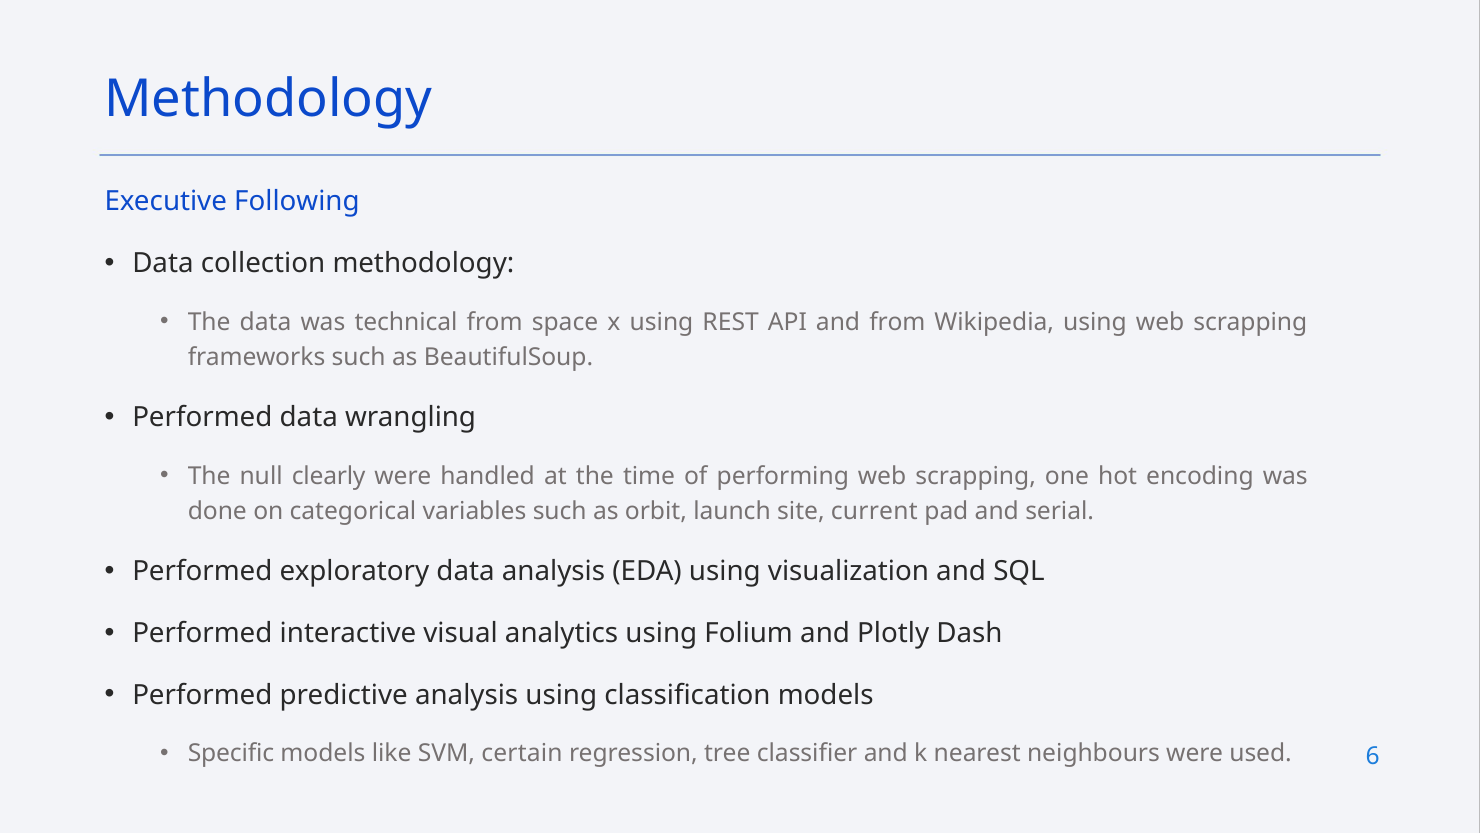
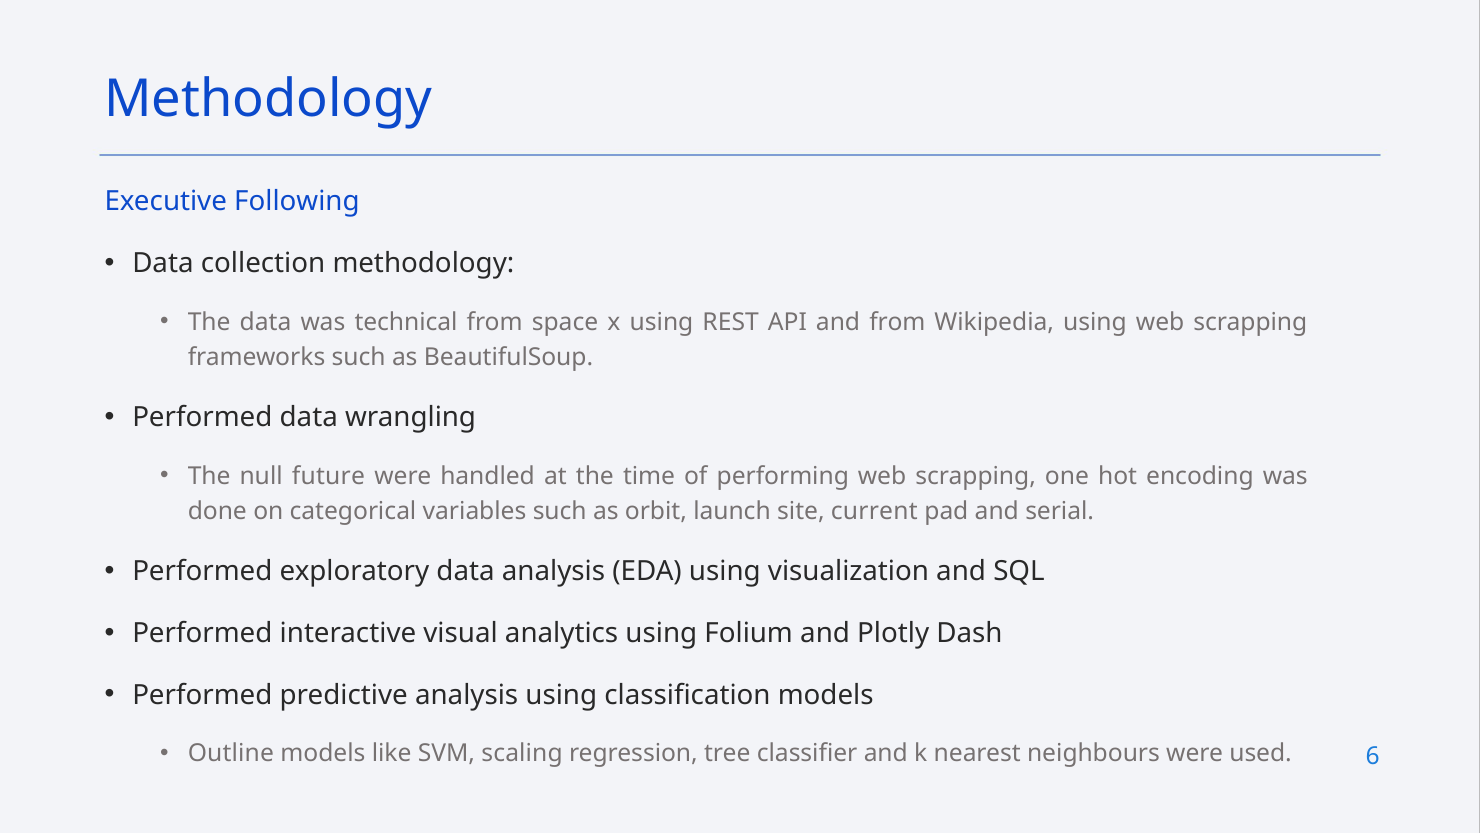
clearly: clearly -> future (328, 476)
Specific: Specific -> Outline (231, 753)
certain: certain -> scaling (522, 753)
